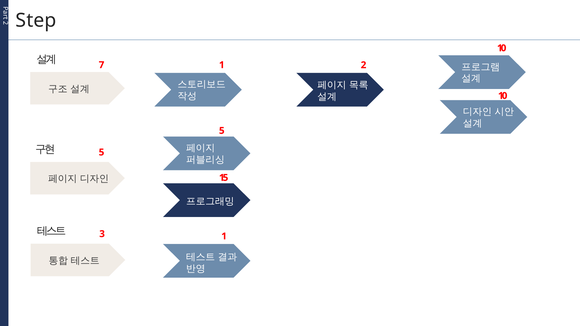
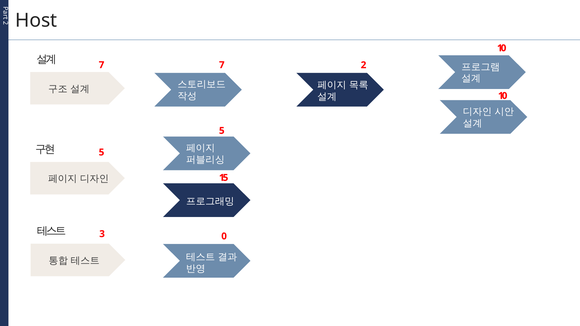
Step: Step -> Host (36, 20)
7 1: 1 -> 7 (222, 65)
3 1: 1 -> 0 (224, 236)
